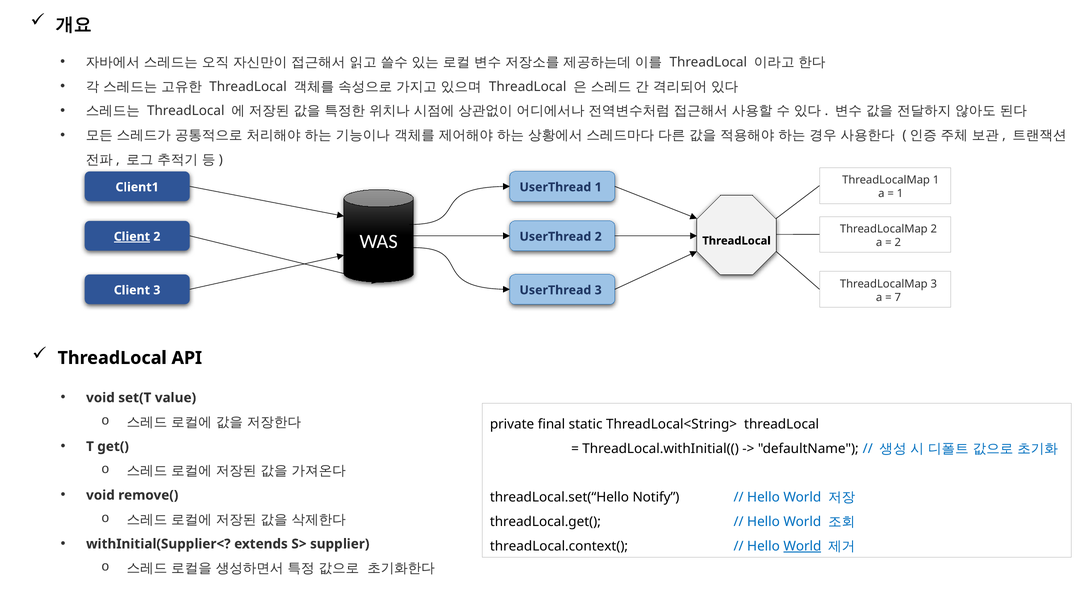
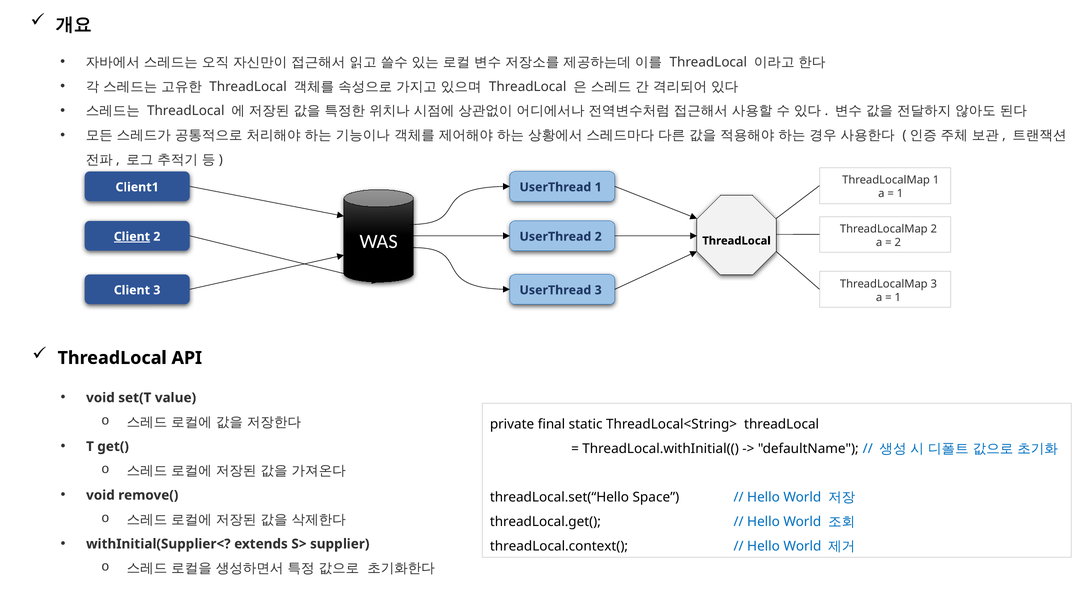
7: 7 -> 1 (898, 297)
Notify: Notify -> Space (656, 498)
World underline: present -> none (802, 546)
